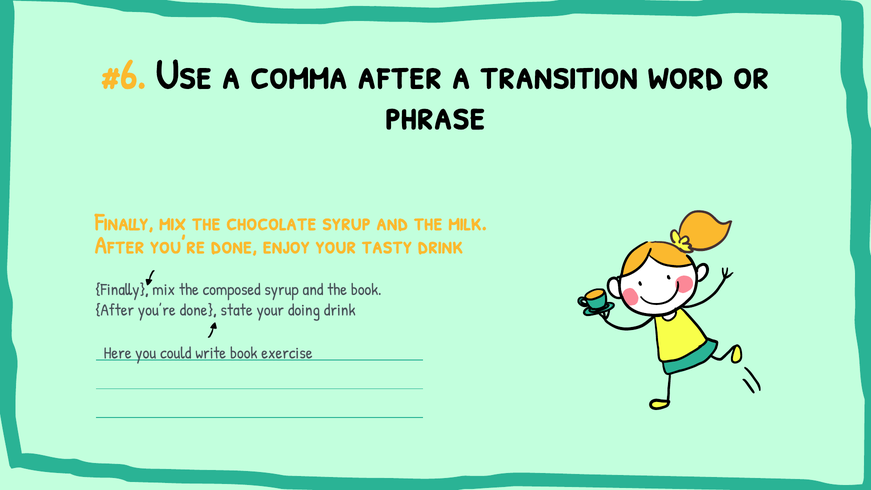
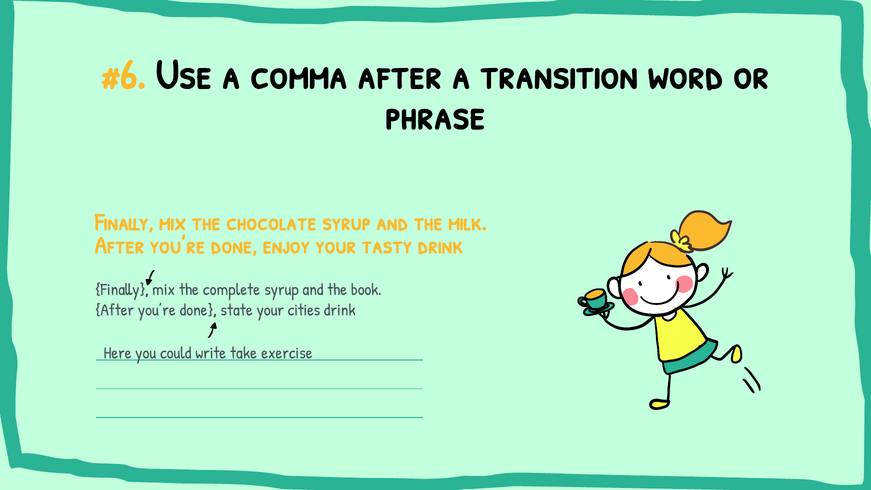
composed: composed -> complete (232, 290)
doing: doing -> cities (304, 310)
write book: book -> take (244, 353)
